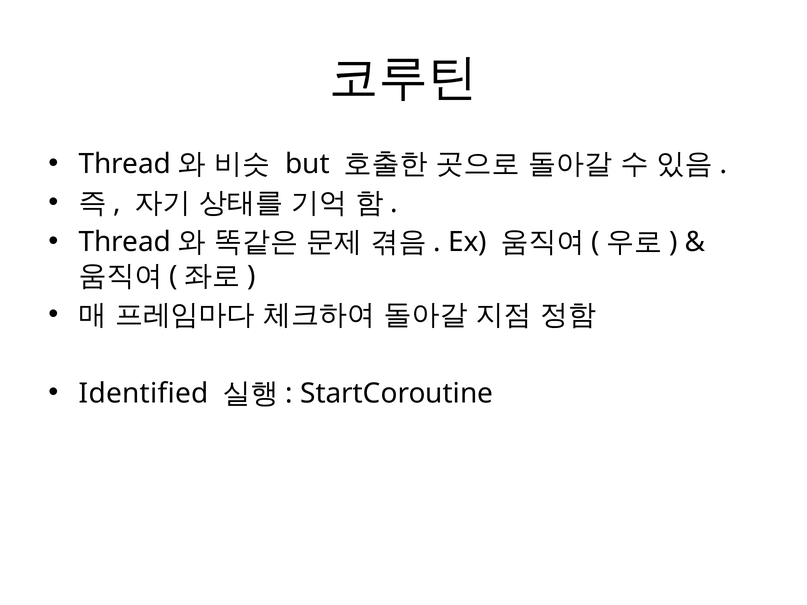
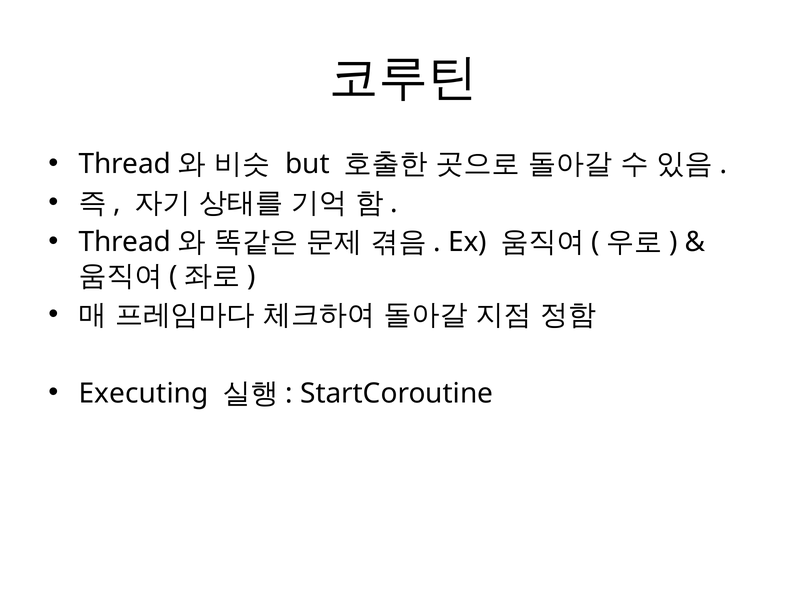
Identified: Identified -> Executing (144, 393)
